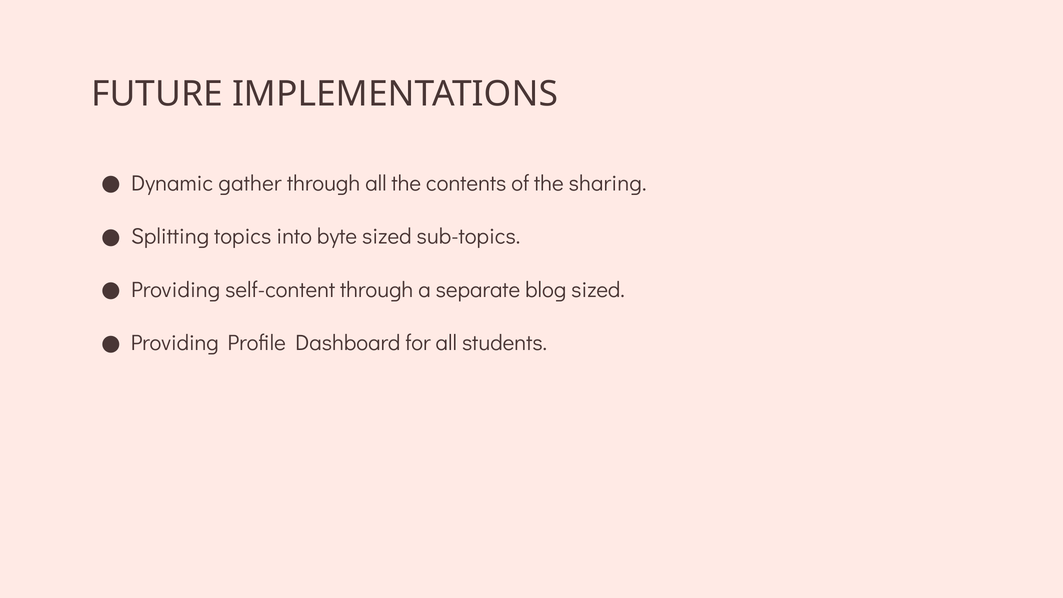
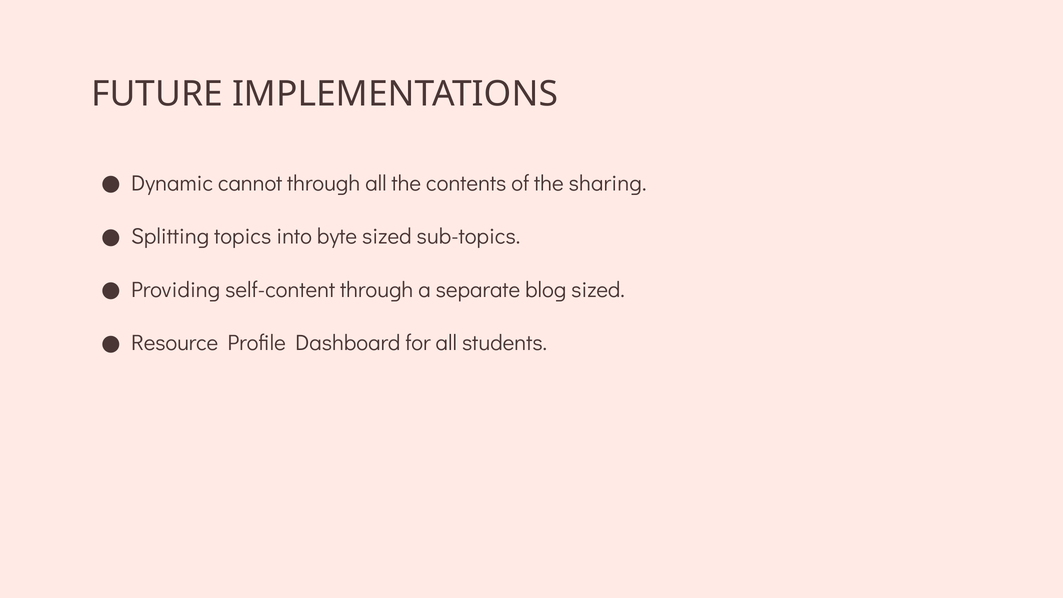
gather: gather -> cannot (250, 183)
Providing: Providing -> Resource (175, 343)
